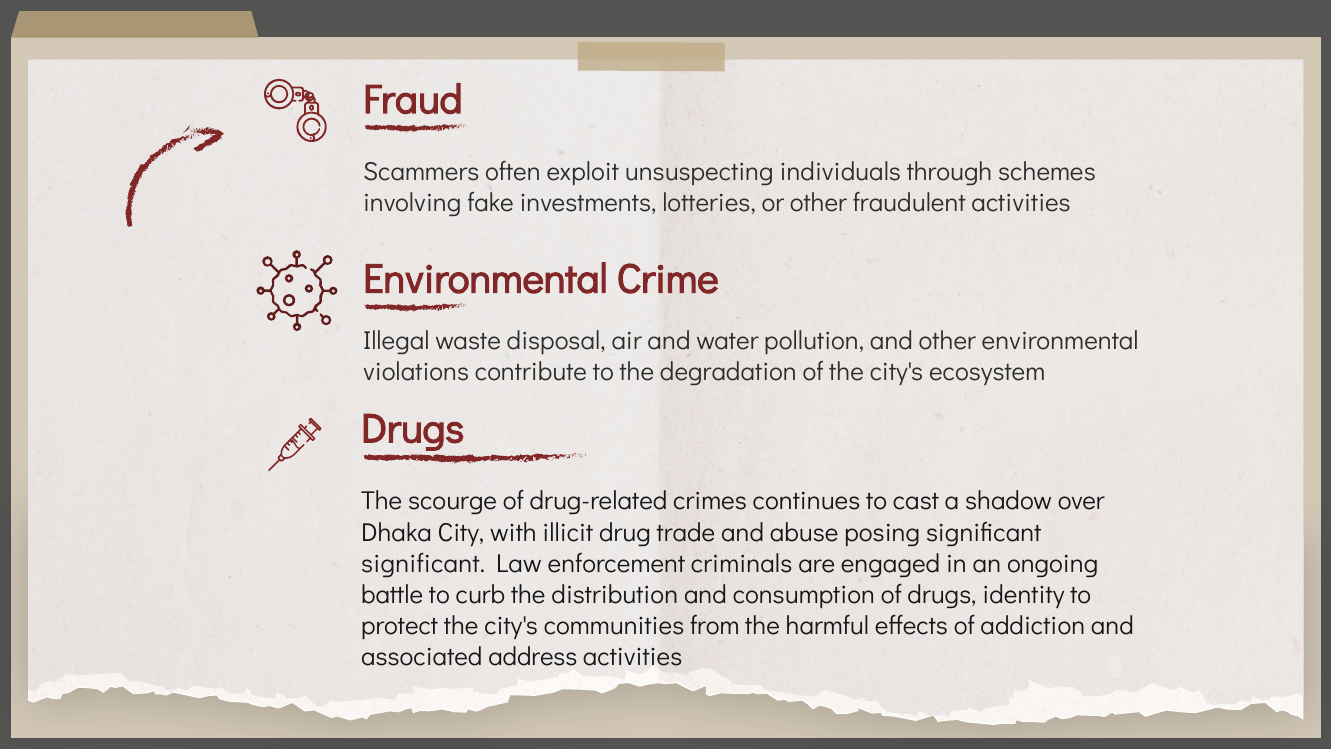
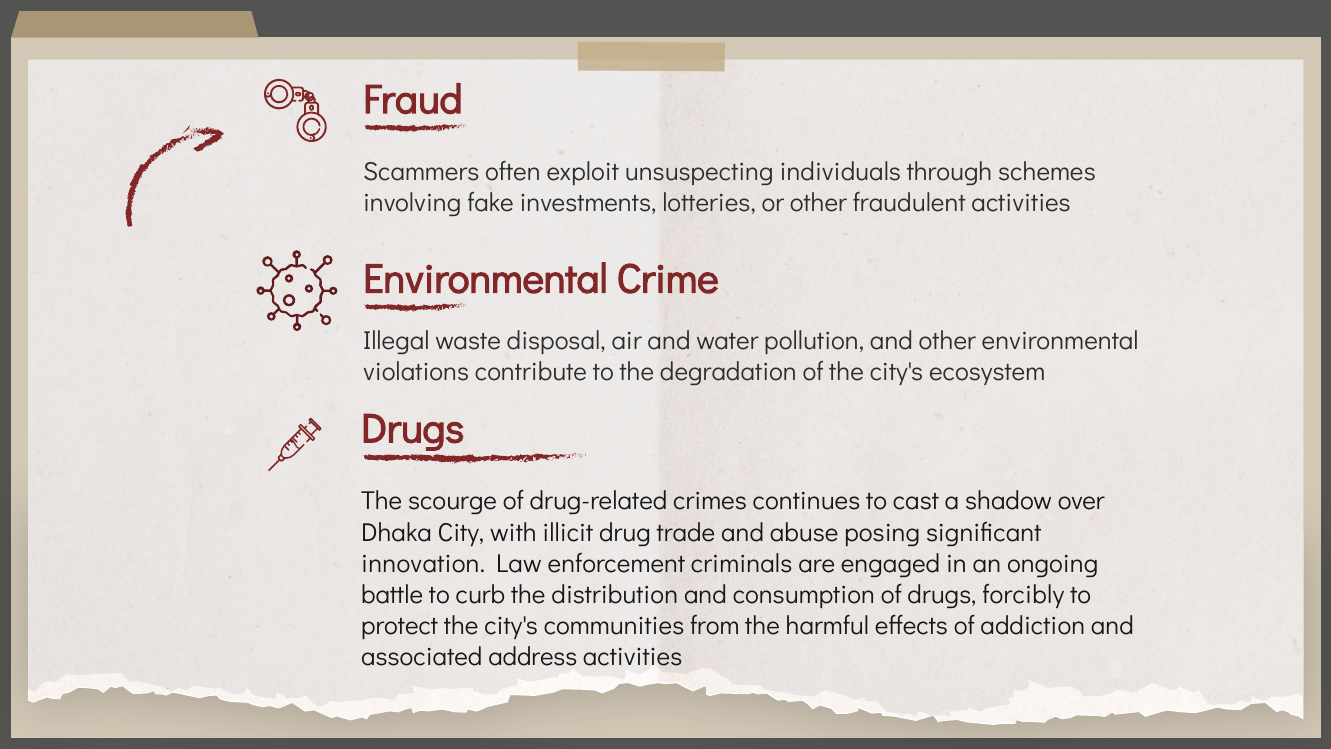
significant: significant -> innovation (423, 563)
identity: identity -> forcibly (1023, 594)
